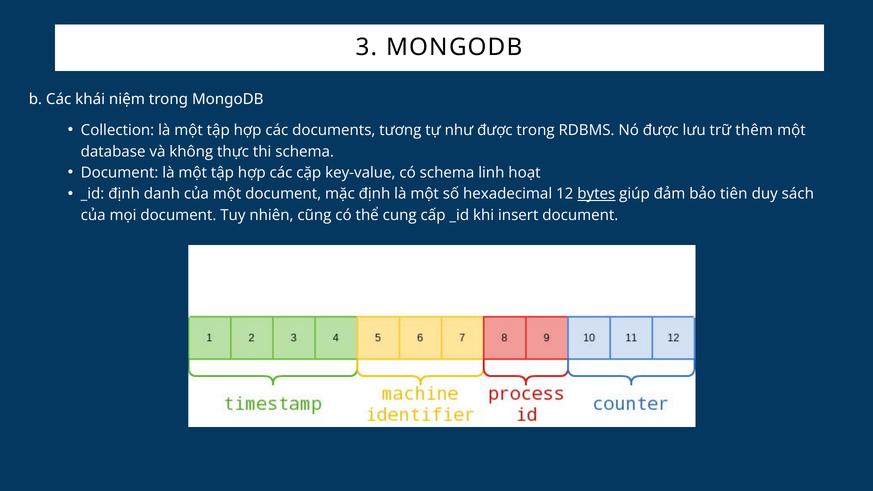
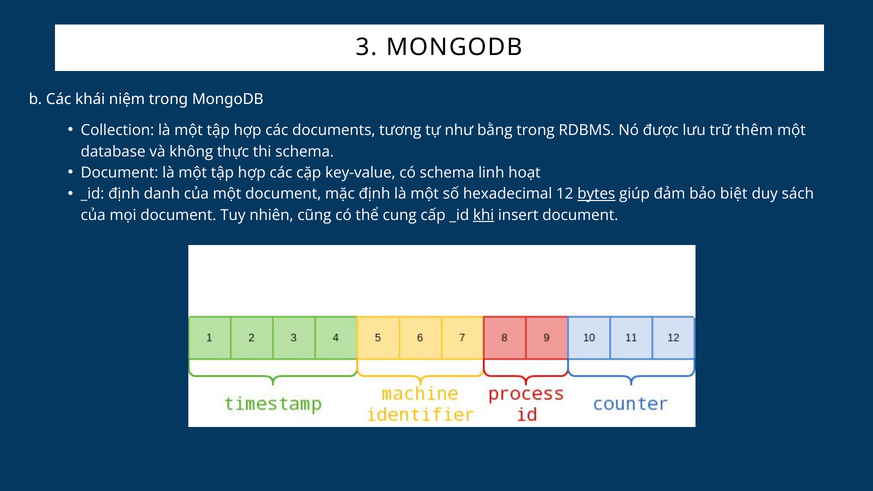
như được: được -> bằng (495, 130)
tiên: tiên -> biệt (734, 194)
khi underline: none -> present (484, 215)
